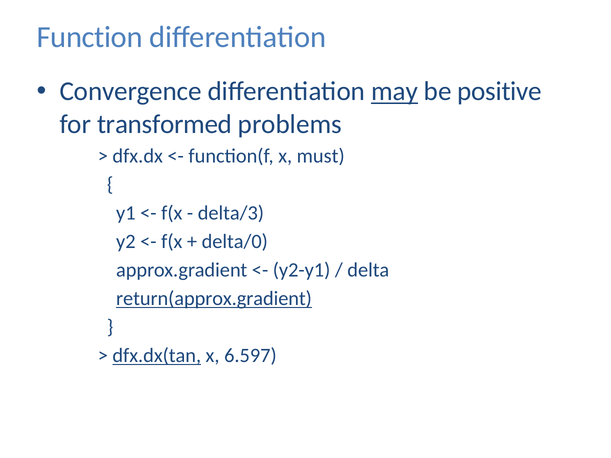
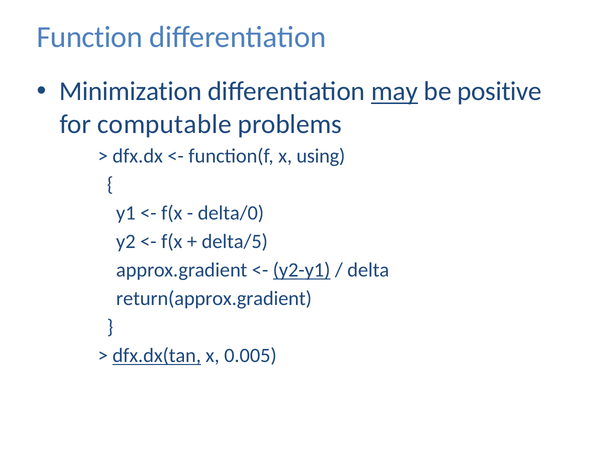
Convergence: Convergence -> Minimization (131, 92)
transformed: transformed -> computable (164, 124)
must: must -> using (321, 156)
delta/3: delta/3 -> delta/0 (231, 213)
delta/0: delta/0 -> delta/5 (235, 242)
y2-y1 underline: none -> present (302, 270)
return(approx.gradient underline: present -> none (214, 299)
6.597: 6.597 -> 0.005 (250, 356)
